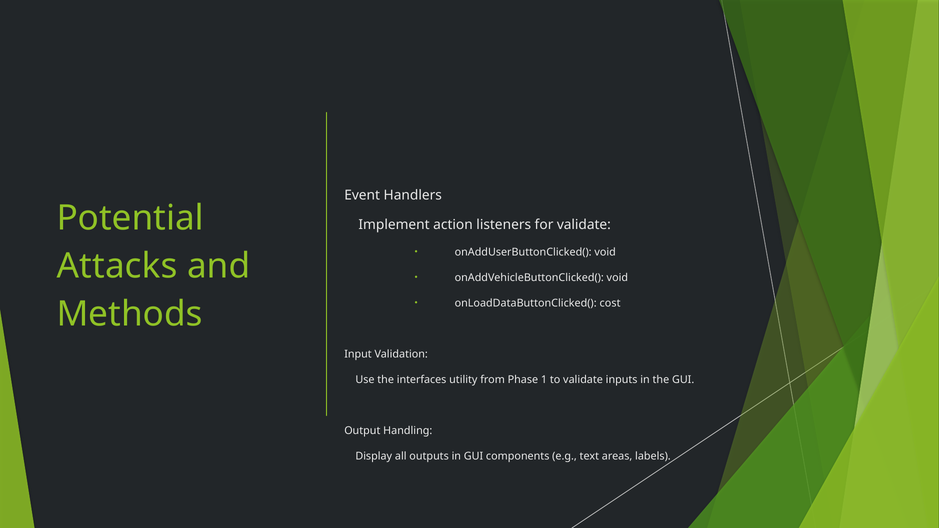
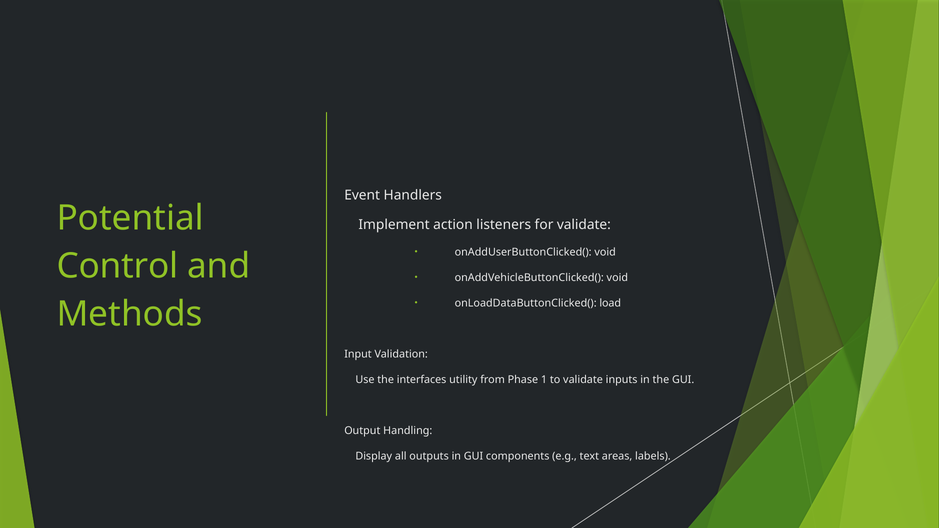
Attacks: Attacks -> Control (117, 266)
cost: cost -> load (610, 303)
